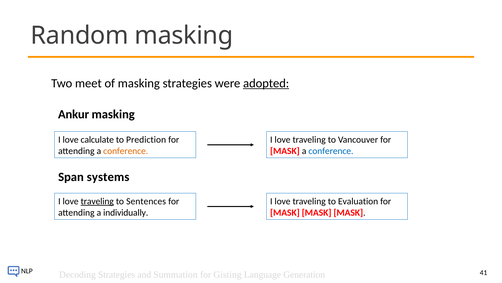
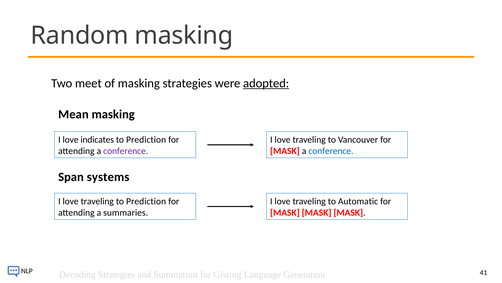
Ankur: Ankur -> Mean (73, 114)
calculate: calculate -> indicates (97, 139)
conference colour: orange -> purple (126, 151)
traveling underline: present -> none (97, 201)
Sentences: Sentences -> Prediction (146, 201)
Evaluation: Evaluation -> Automatic (358, 201)
individually: individually -> summaries (126, 212)
